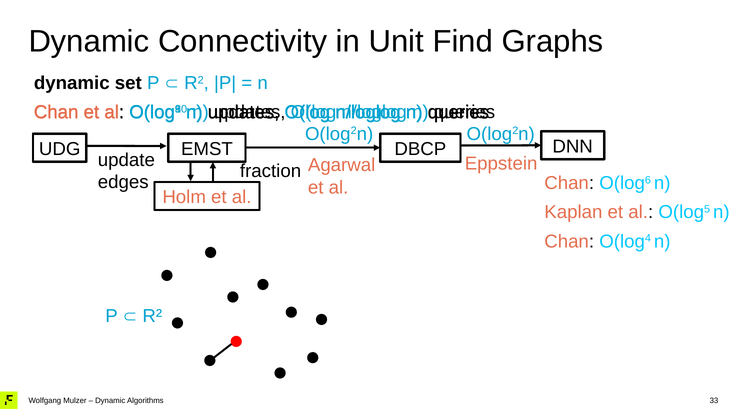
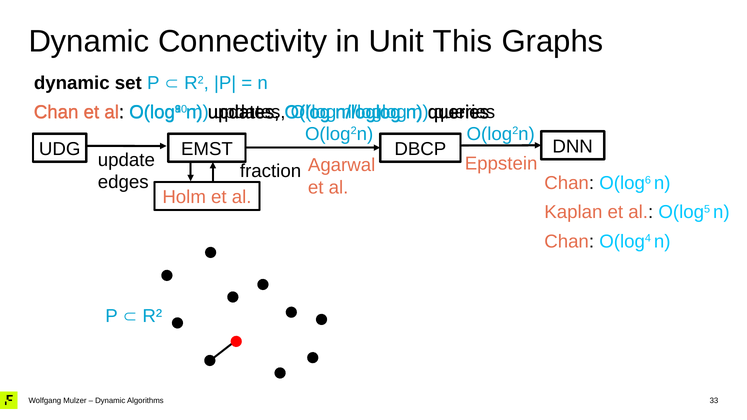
Find: Find -> This (463, 41)
